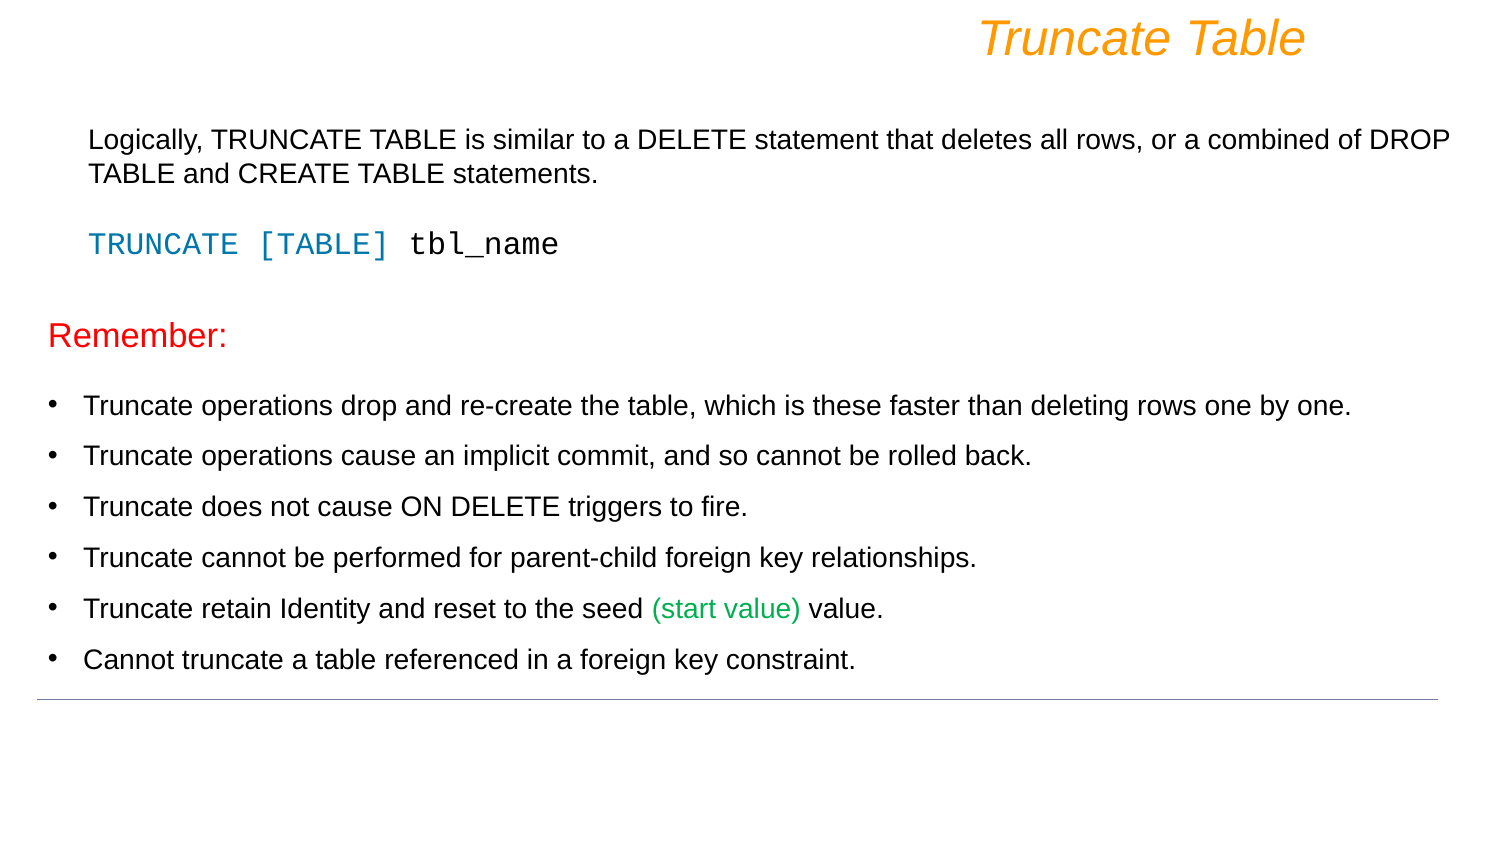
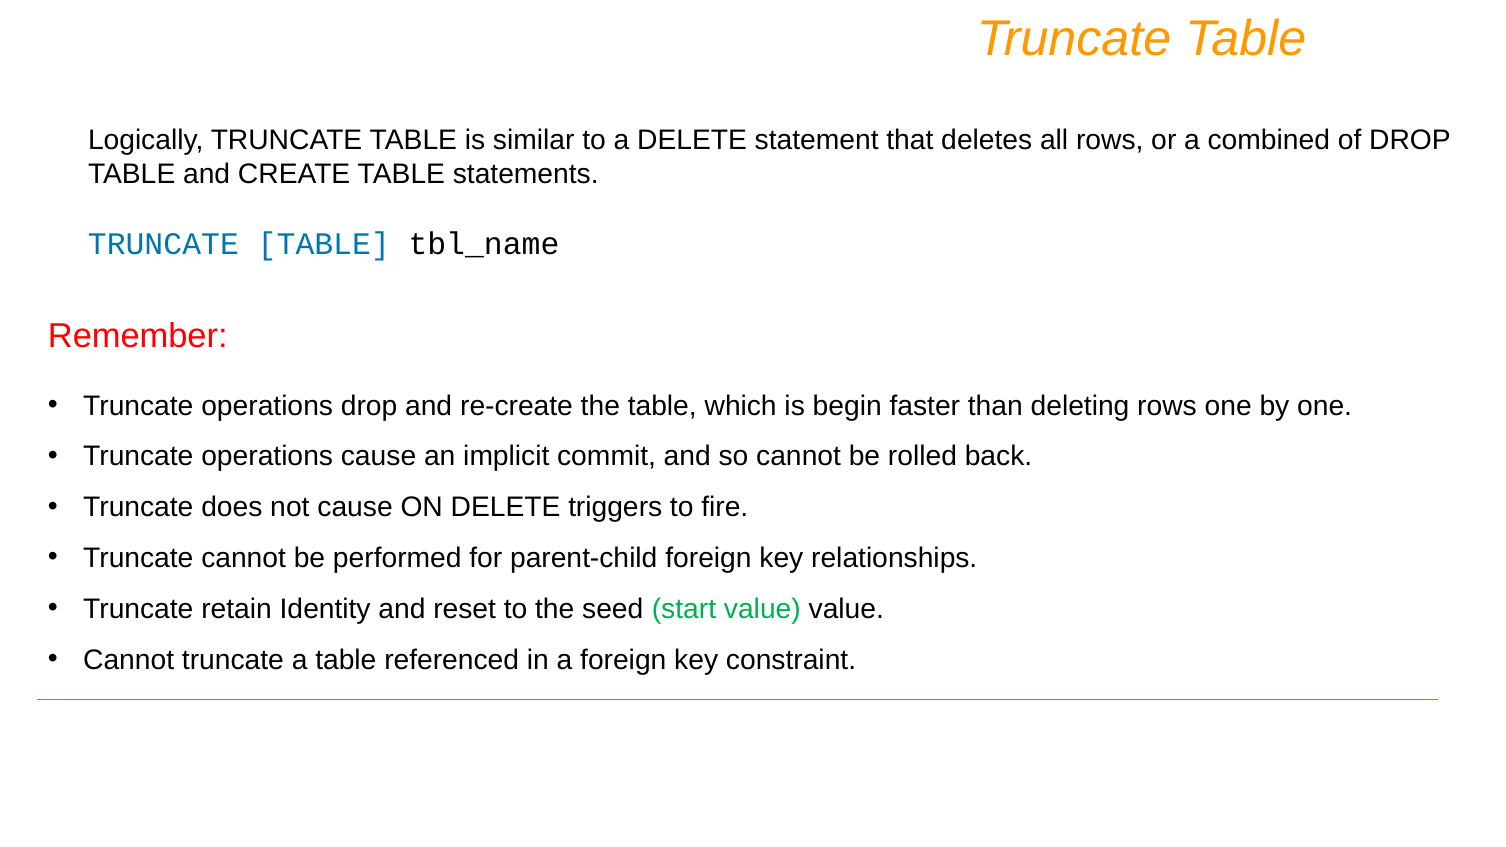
these: these -> begin (847, 406)
